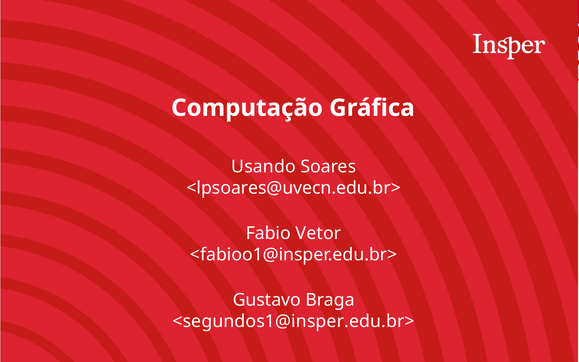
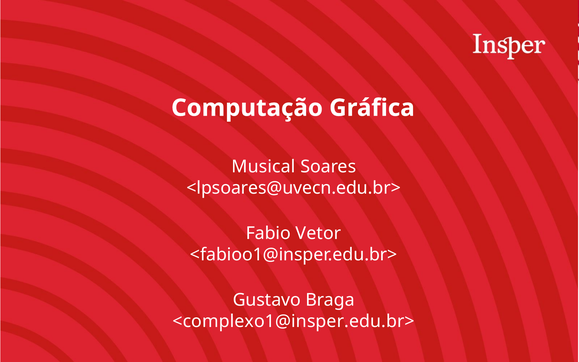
Usando: Usando -> Musical (264, 167)
<segundos1@insper.edu.br>: <segundos1@insper.edu.br> -> <complexo1@insper.edu.br> (294, 321)
